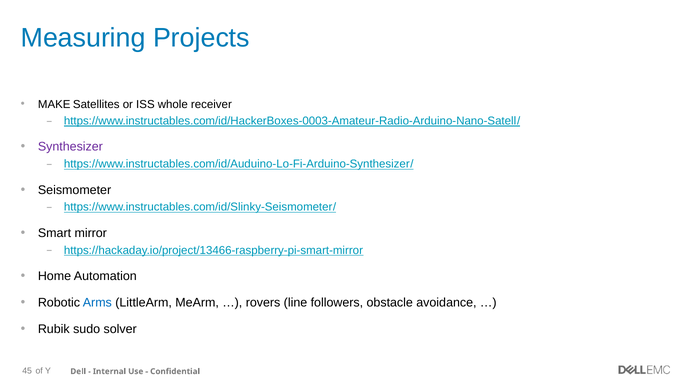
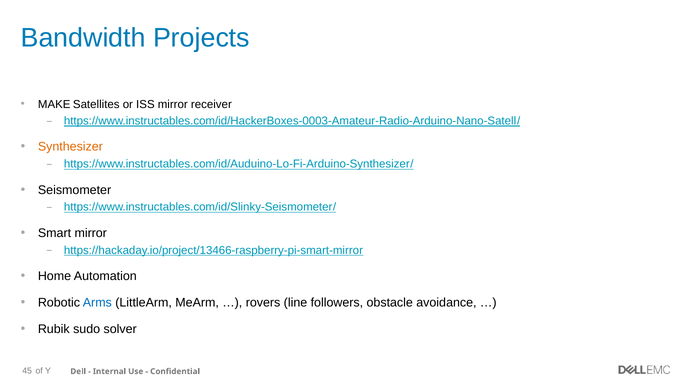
Measuring: Measuring -> Bandwidth (83, 38)
ISS whole: whole -> mirror (173, 104)
Synthesizer colour: purple -> orange (70, 147)
